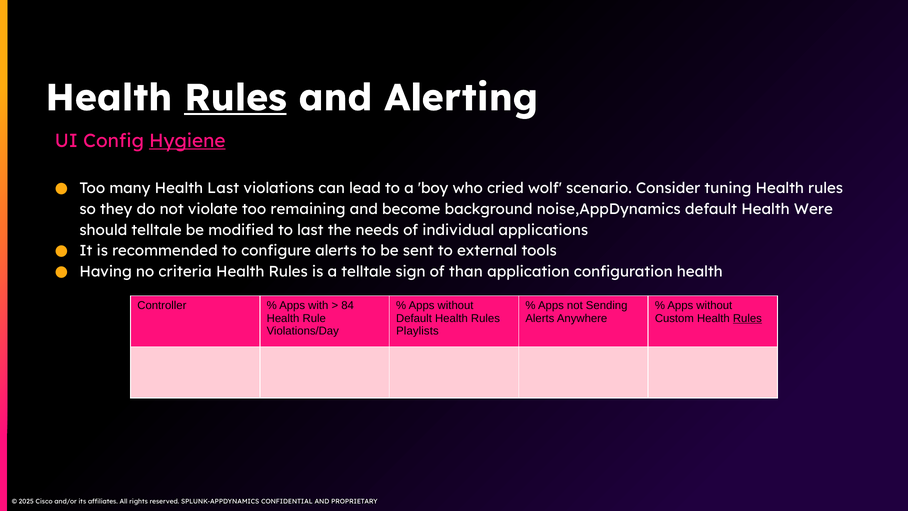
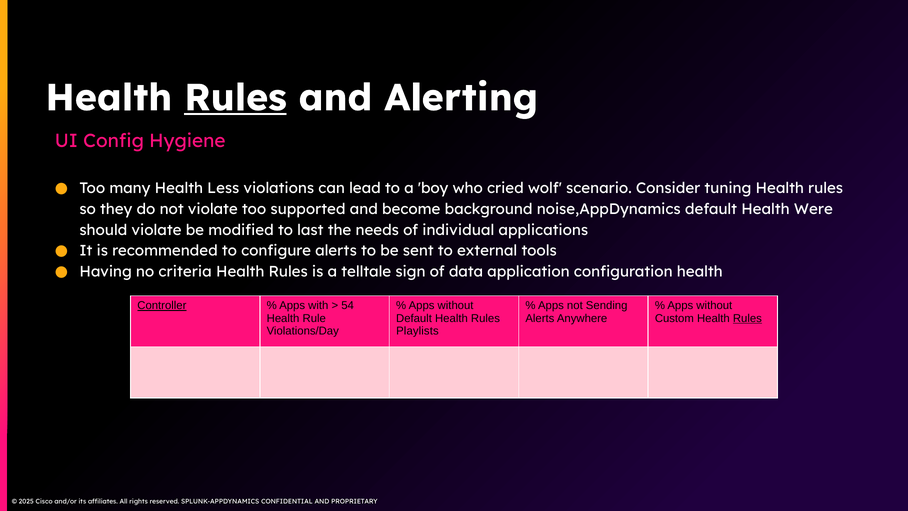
Hygiene underline: present -> none (187, 141)
Health Last: Last -> Less (223, 188)
remaining: remaining -> supported (308, 209)
should telltale: telltale -> violate (156, 230)
than: than -> data (466, 272)
Controller underline: none -> present (162, 306)
84: 84 -> 54 (348, 306)
